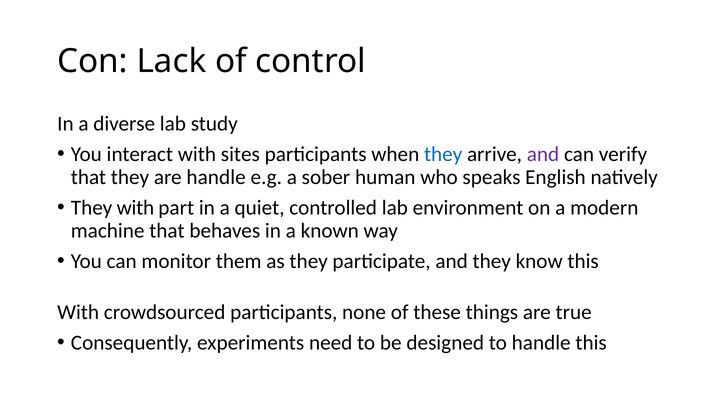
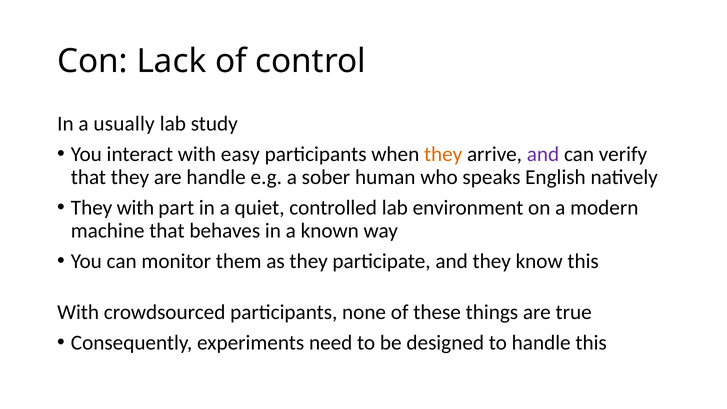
diverse: diverse -> usually (124, 124)
sites: sites -> easy (240, 154)
they colour: blue -> orange (443, 154)
